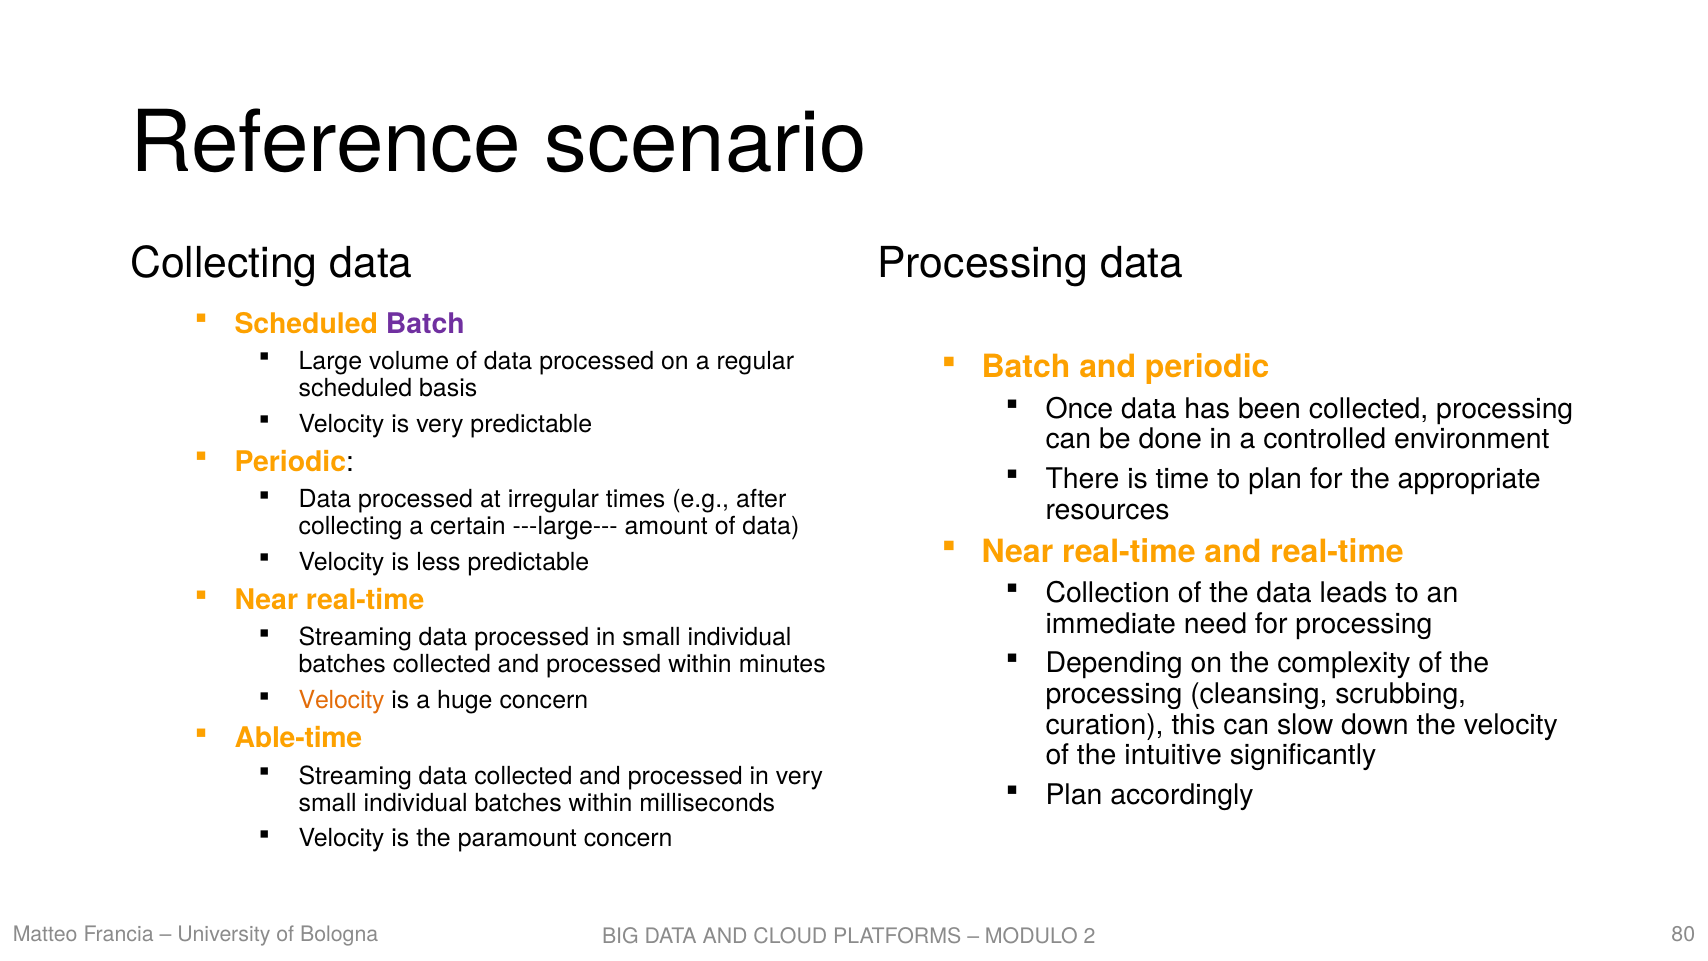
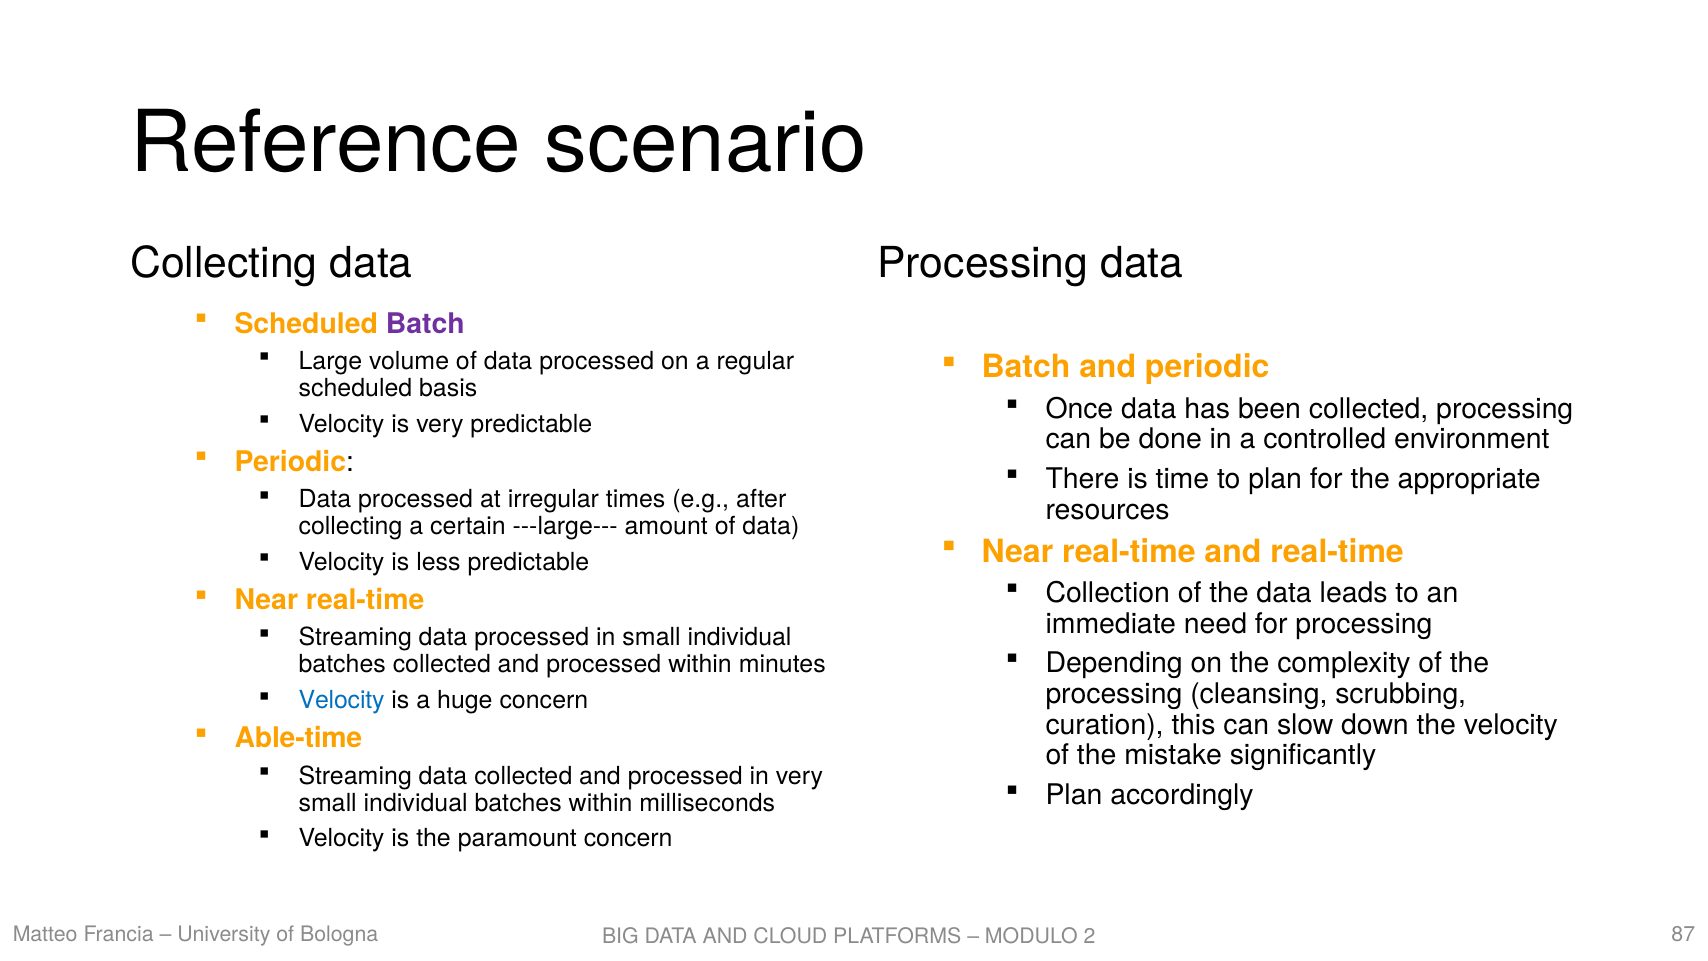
Velocity colour: orange -> blue (342, 700)
intuitive: intuitive -> mistake (1173, 755)
80: 80 -> 87 (1683, 934)
